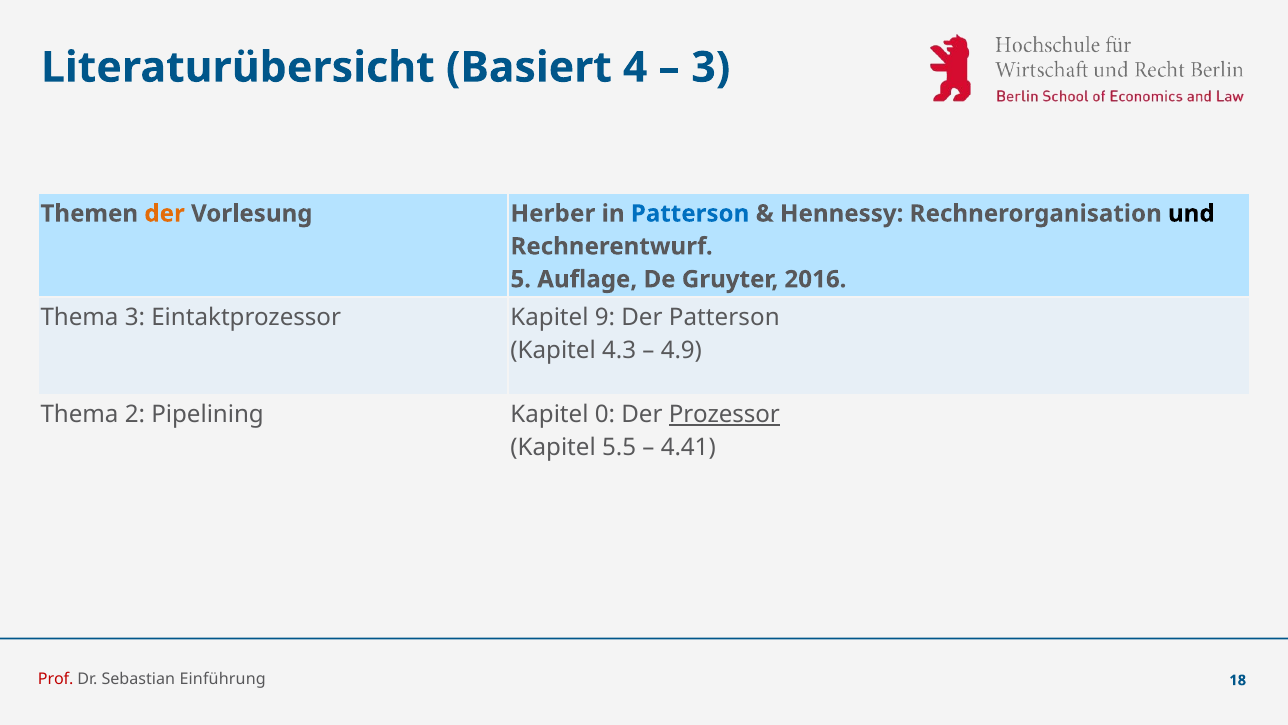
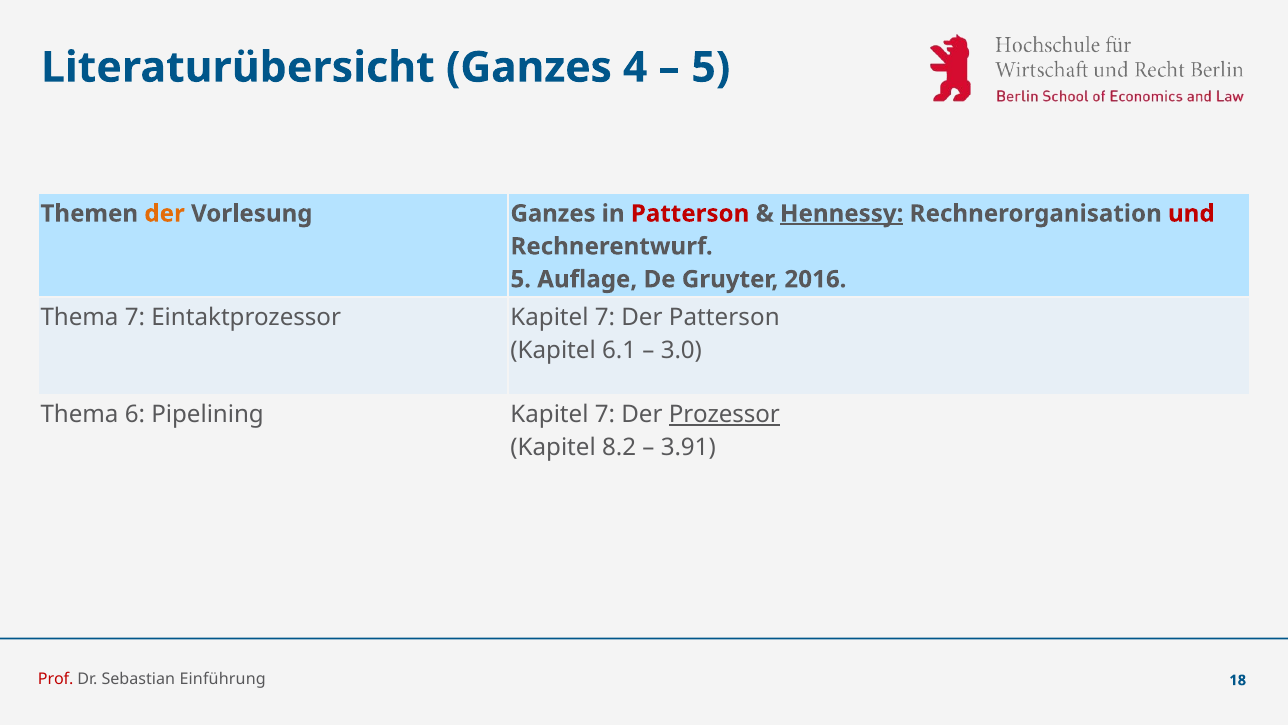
Literaturübersicht Basiert: Basiert -> Ganzes (529, 67)
3: 3 -> 5 (711, 67)
Vorlesung Herber: Herber -> Ganzes (553, 213)
Patterson colour: blue -> red (690, 213)
Hennessy underline: none -> present (842, 213)
und colour: black -> red (1191, 213)
Thema 3: 3 -> 7 (135, 317)
Eintaktprozessor Kapitel 9: 9 -> 7 (605, 317)
4.3: 4.3 -> 6.1 (619, 350)
4.9: 4.9 -> 3.0 (681, 350)
2: 2 -> 6 (135, 414)
Pipelining Kapitel 0: 0 -> 7 (605, 414)
5.5: 5.5 -> 8.2 (619, 447)
4.41: 4.41 -> 3.91 (688, 447)
